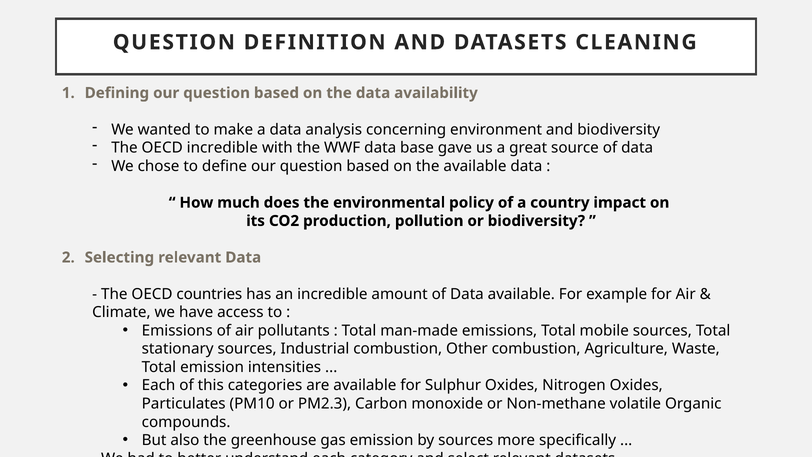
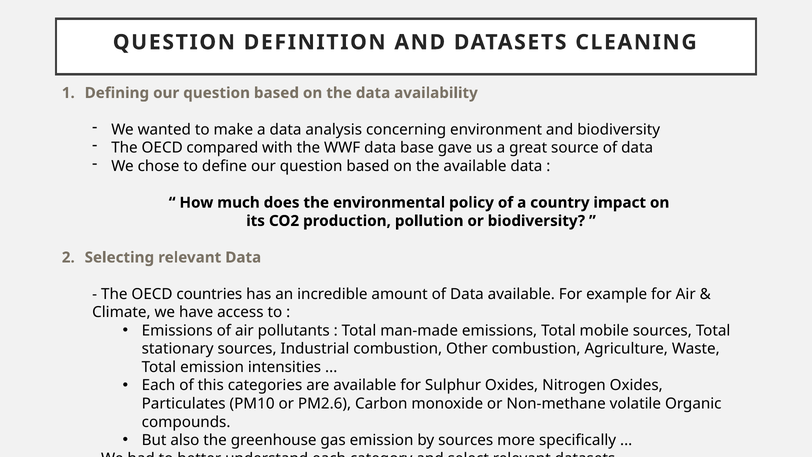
OECD incredible: incredible -> compared (222, 148)
PM2.3: PM2.3 -> PM2.6 (325, 403)
